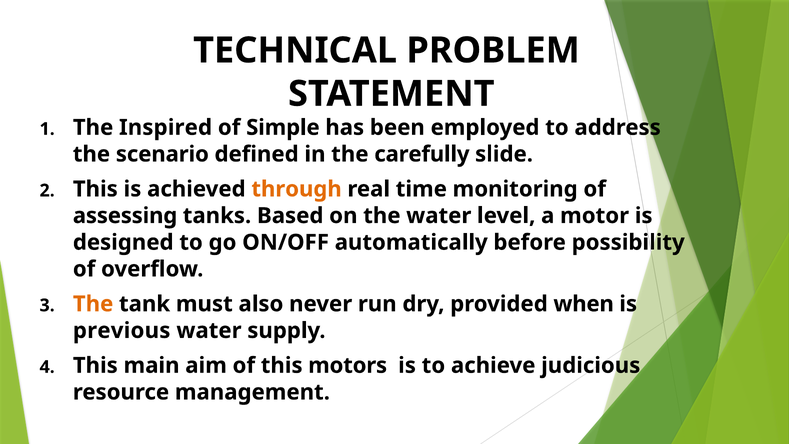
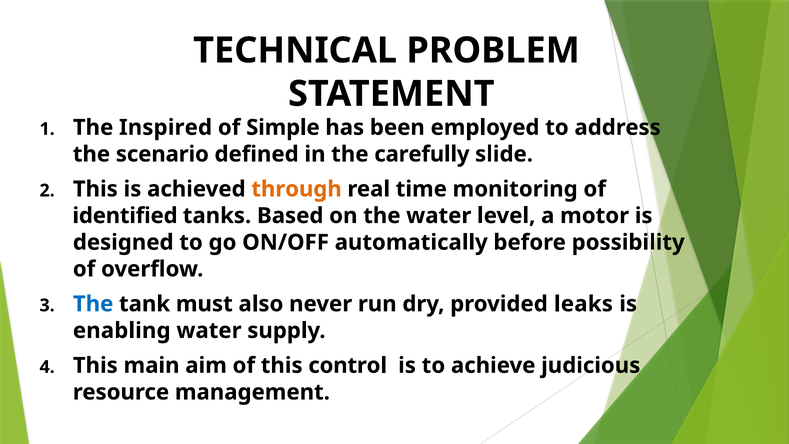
assessing: assessing -> identified (125, 216)
The colour: orange -> blue (93, 304)
when: when -> leaks (583, 304)
previous: previous -> enabling (122, 330)
motors: motors -> control (348, 365)
